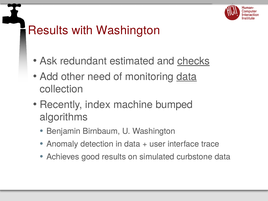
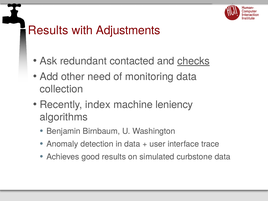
with Washington: Washington -> Adjustments (128, 30)
estimated: estimated -> contacted (132, 61)
data underline: present -> none (187, 77)
bumped: bumped -> leniency (174, 105)
